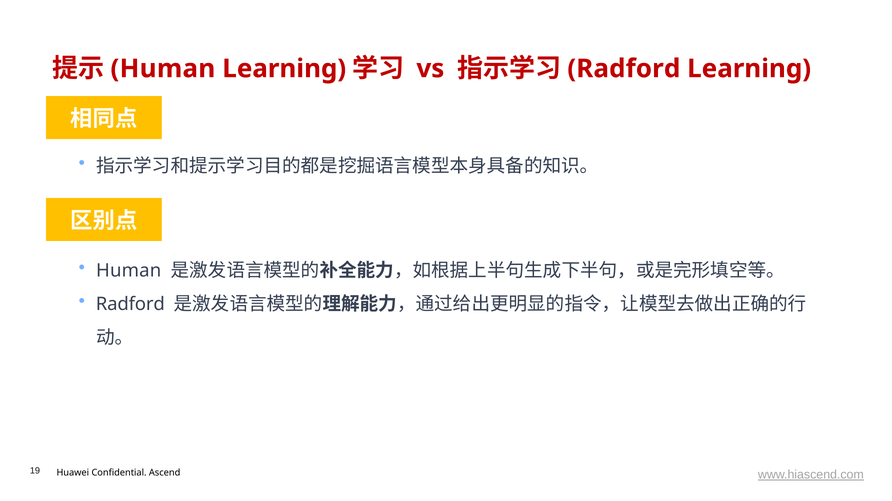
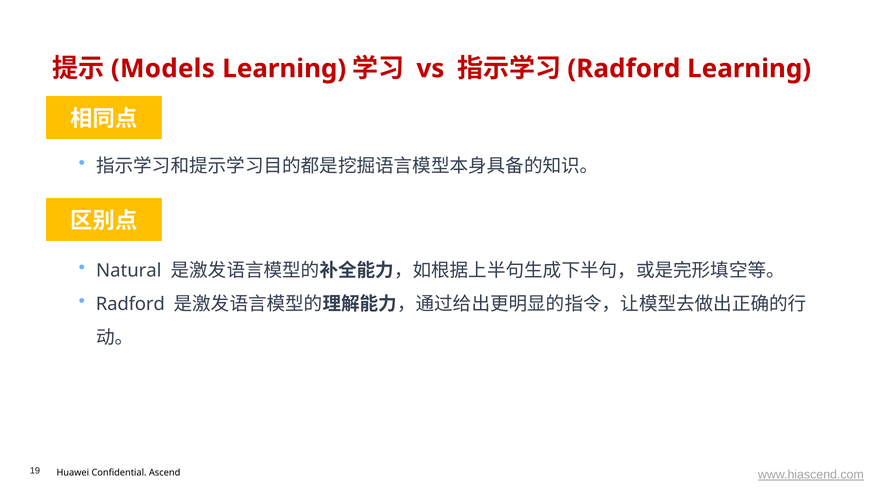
Human: Human -> Models (163, 69)
Human: Human -> Natural (129, 271)
